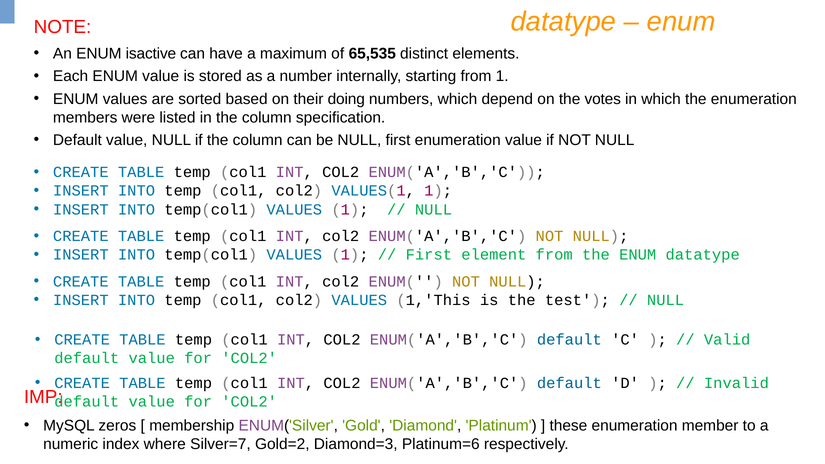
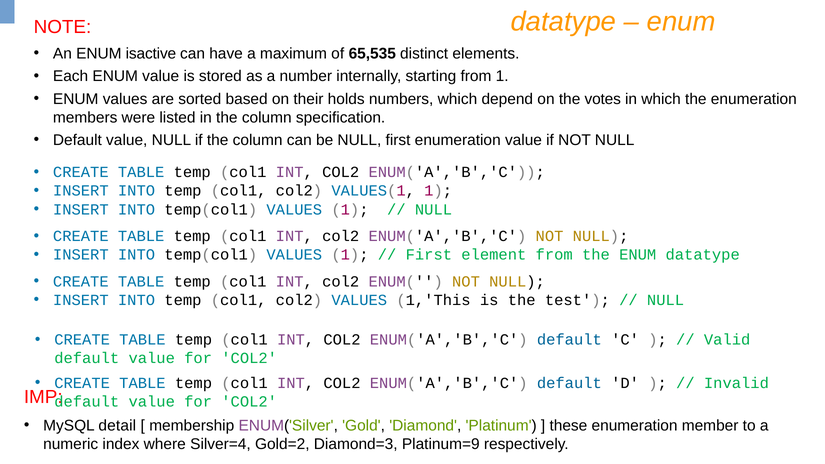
doing: doing -> holds (346, 99)
zeros: zeros -> detail (117, 426)
Silver=7: Silver=7 -> Silver=4 (220, 444)
Platinum=6: Platinum=6 -> Platinum=9 (441, 444)
